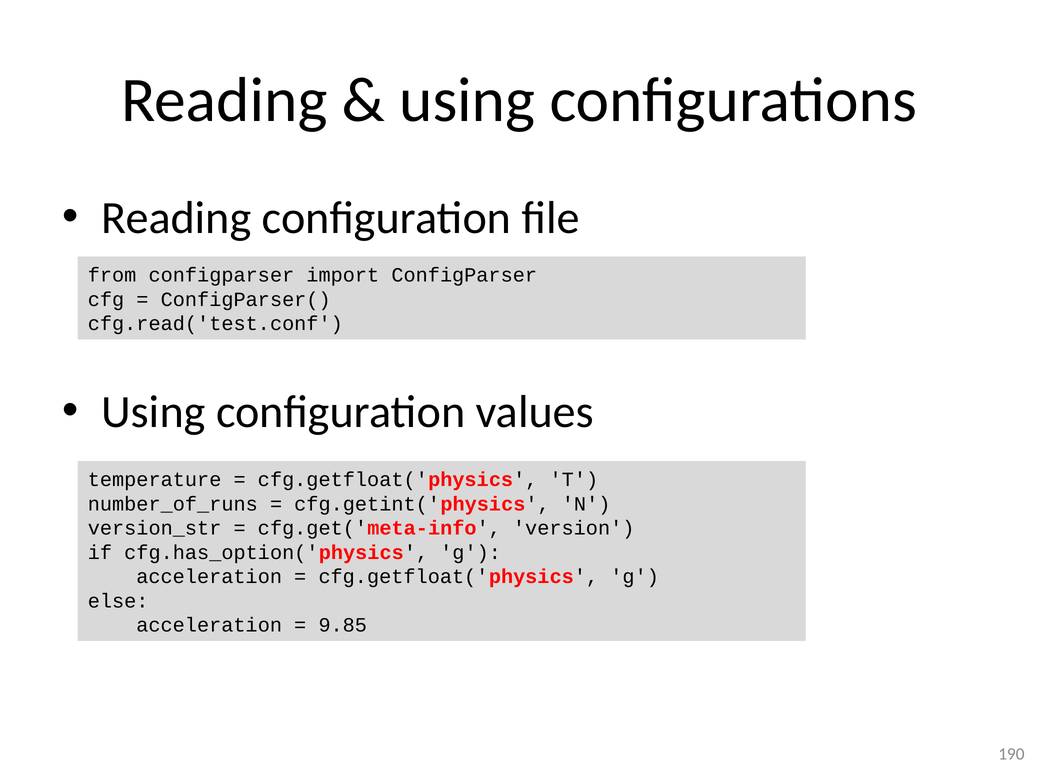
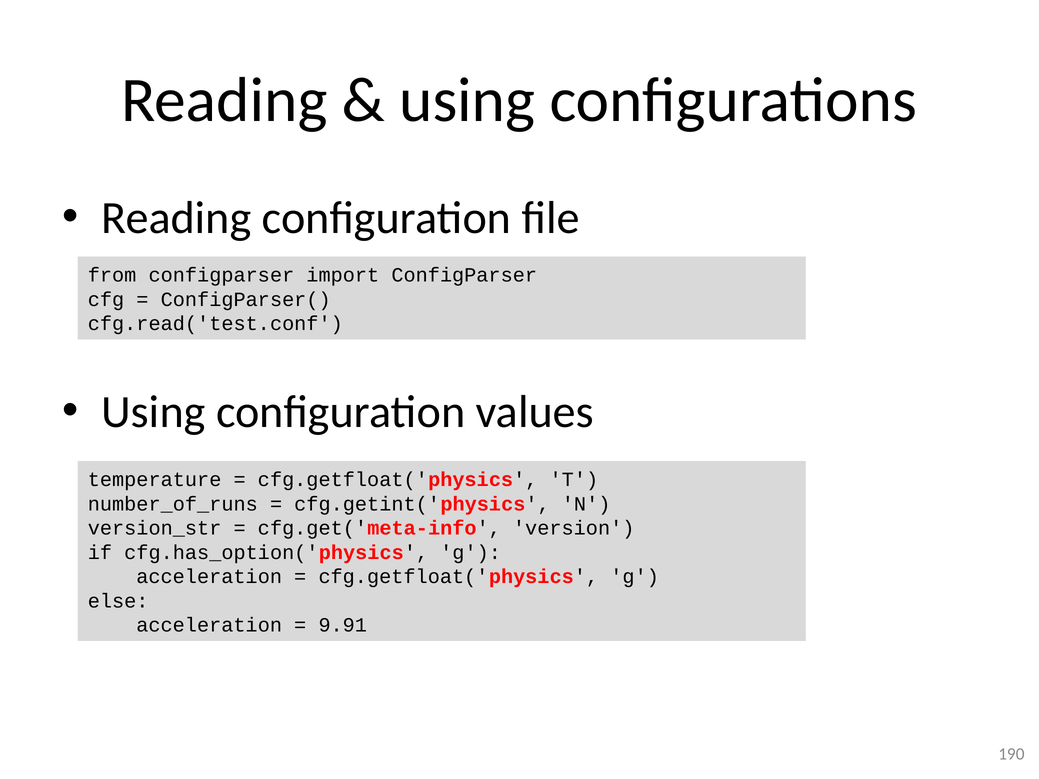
9.85: 9.85 -> 9.91 (343, 625)
